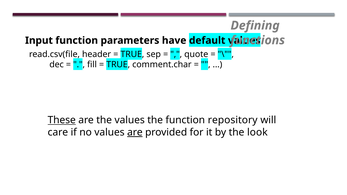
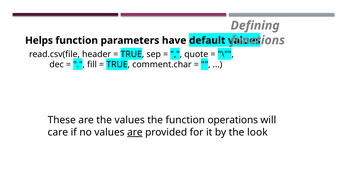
Input: Input -> Helps (39, 40)
These underline: present -> none (62, 120)
repository: repository -> operations (233, 120)
